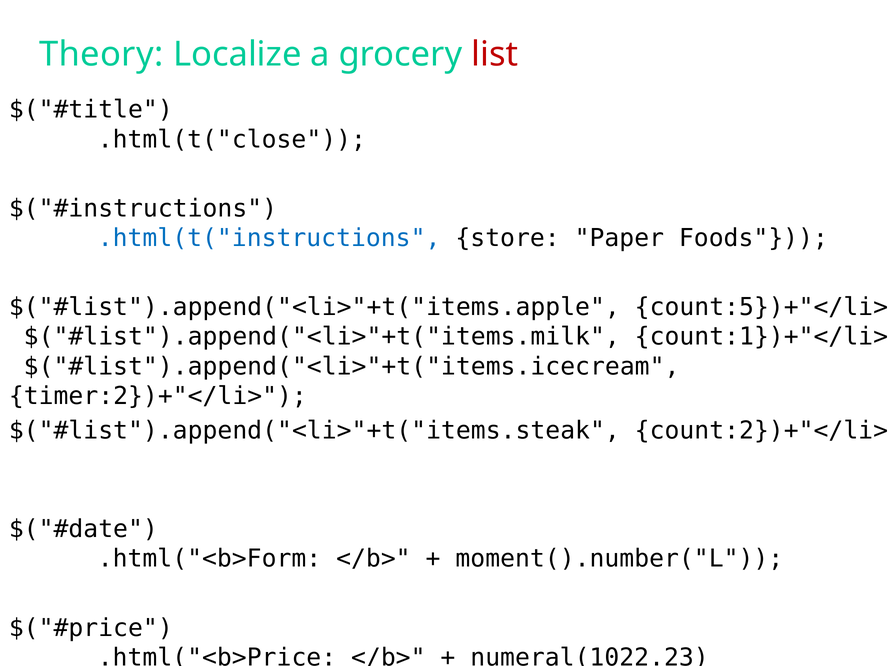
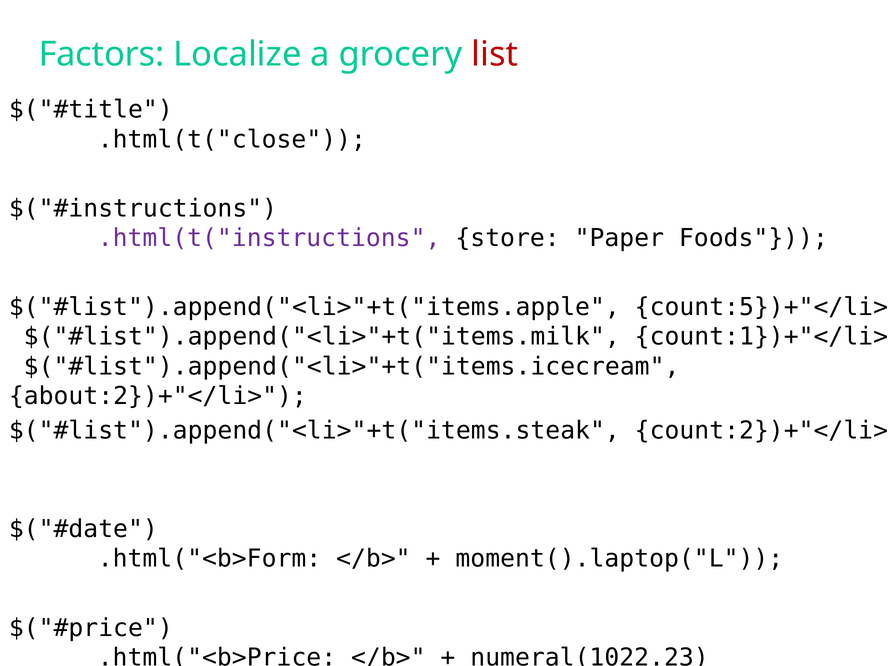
Theory: Theory -> Factors (101, 54)
.html(t("instructions colour: blue -> purple (269, 238)
timer:2})+"</li>: timer:2})+"</li> -> about:2})+"</li> (158, 396)
moment().number("L: moment().number("L -> moment().laptop("L (619, 559)
